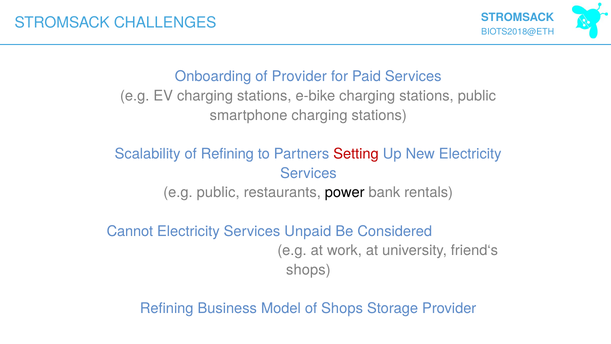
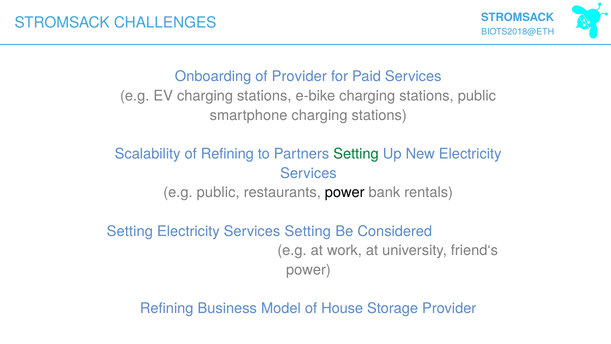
Setting colour: red -> green (356, 154)
Cannot: Cannot -> Setting (130, 231)
Services Unpaid: Unpaid -> Setting (308, 231)
shops: shops -> power (308, 270)
of Shops: Shops -> House (342, 308)
